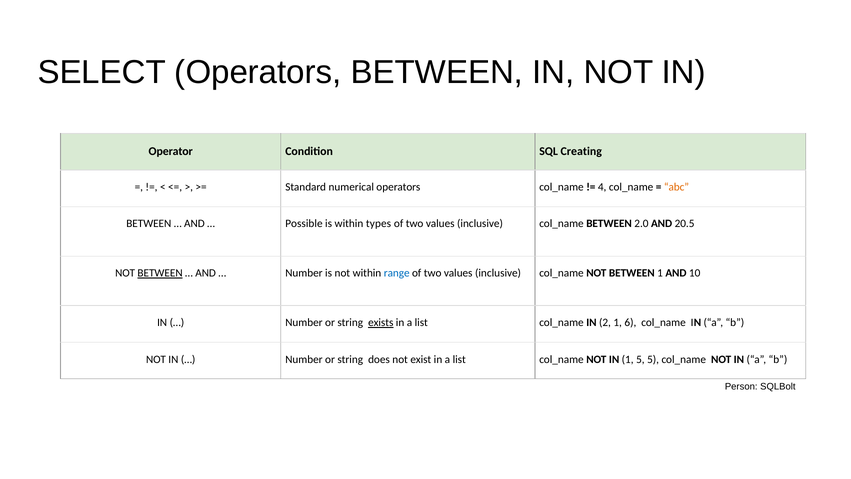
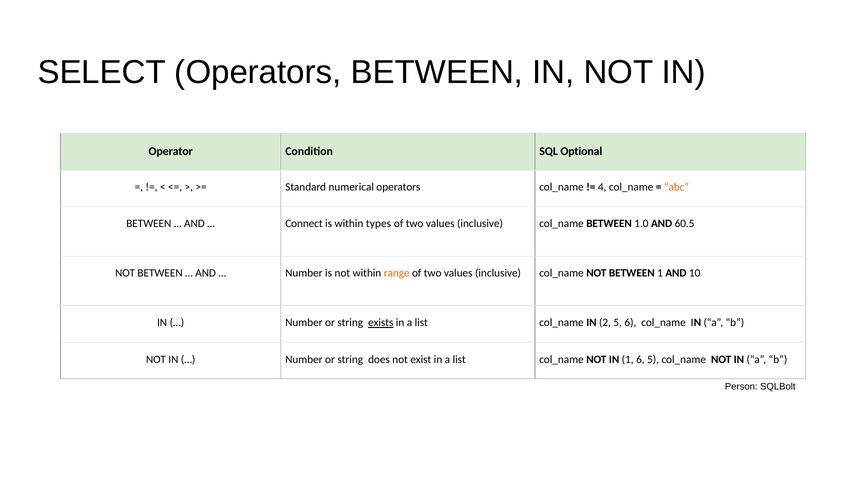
Creating: Creating -> Optional (581, 151)
Possible: Possible -> Connect (304, 224)
2.0: 2.0 -> 1.0 (641, 224)
20.5: 20.5 -> 60.5 (685, 224)
BETWEEN underline: present -> none (160, 273)
range colour: blue -> orange (397, 273)
2 1: 1 -> 5 (618, 322)
1 5: 5 -> 6 (640, 359)
